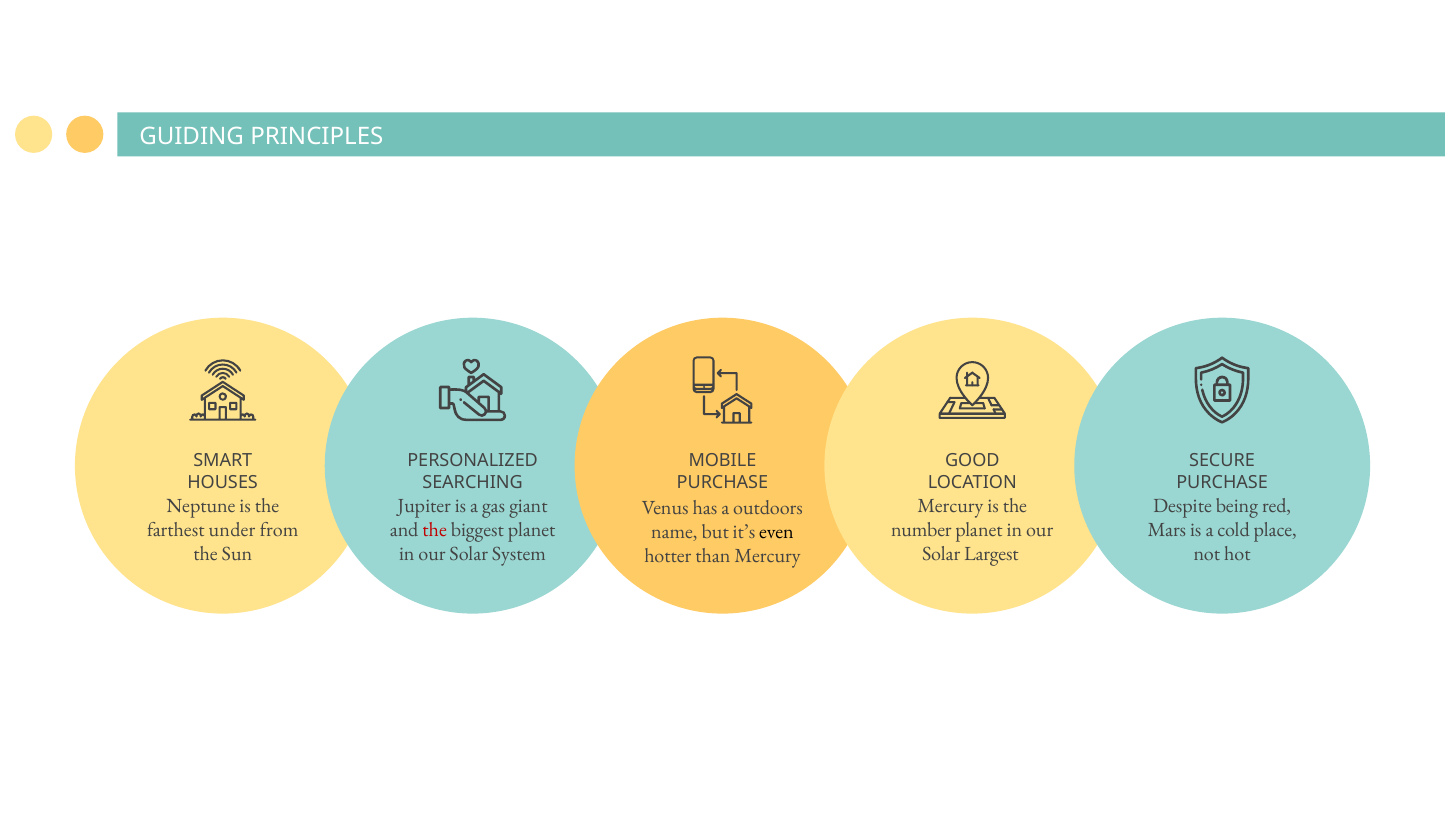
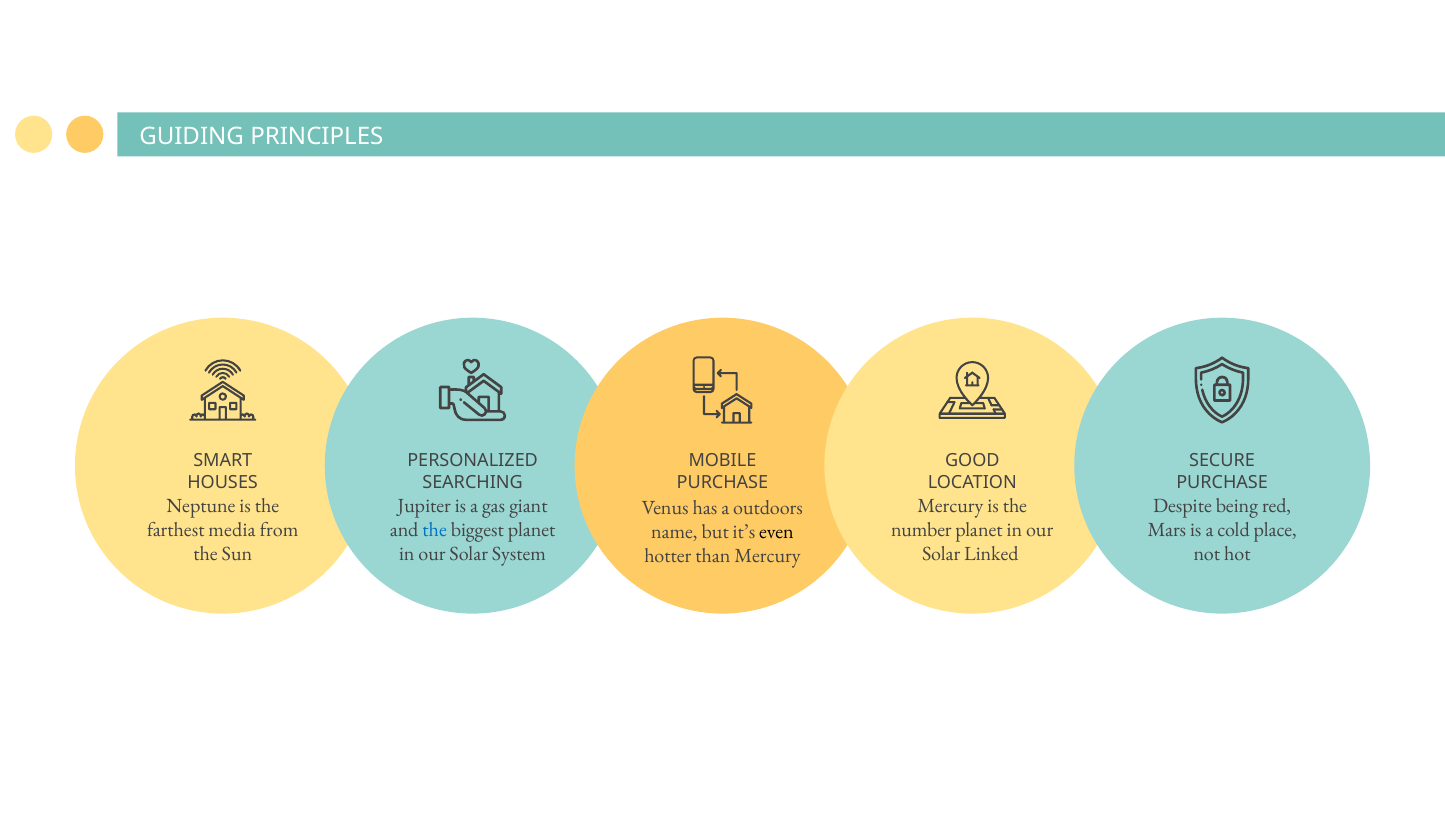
under: under -> media (232, 530)
the colour: red -> blue (435, 530)
Largest: Largest -> Linked (991, 554)
